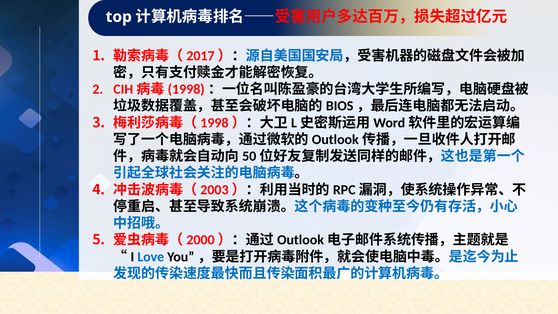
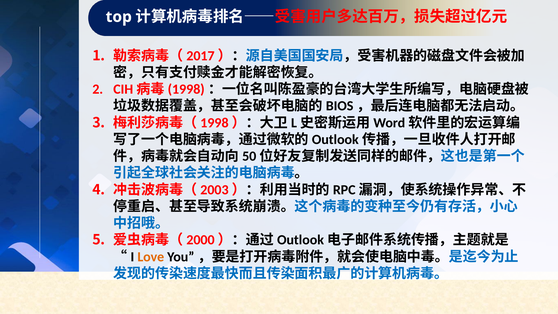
Love colour: blue -> orange (151, 257)
